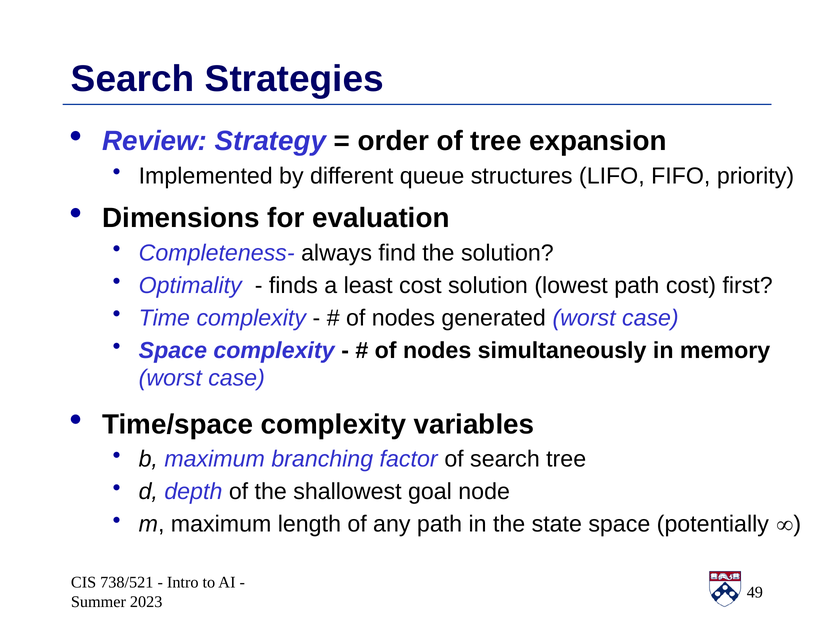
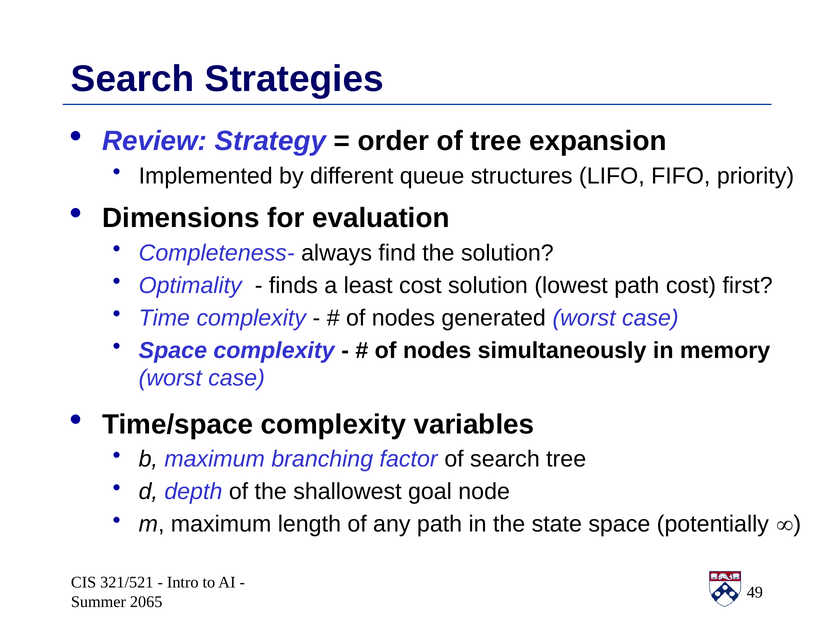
738/521: 738/521 -> 321/521 (127, 582)
2023: 2023 -> 2065 (146, 602)
